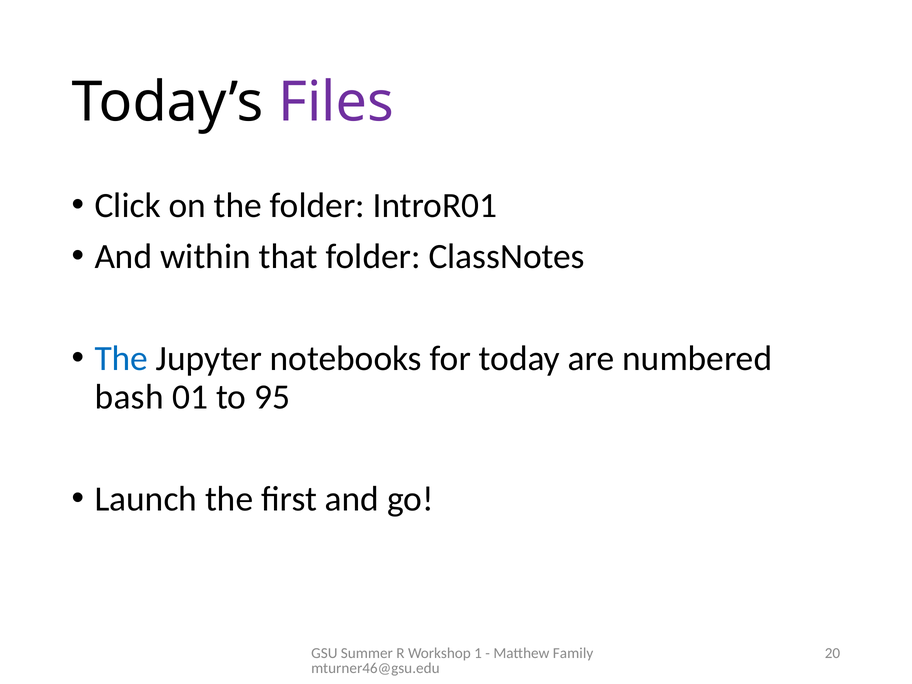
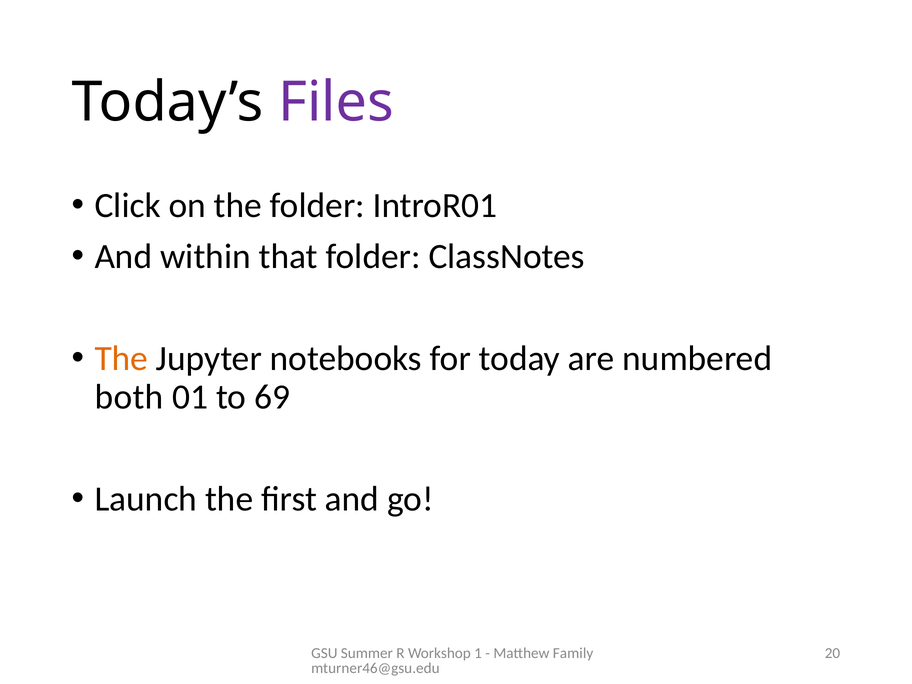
The colour: blue -> orange (121, 359)
bash: bash -> both (129, 397)
95: 95 -> 69 (272, 397)
